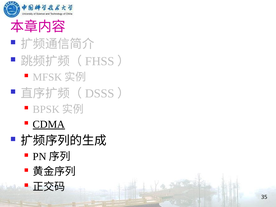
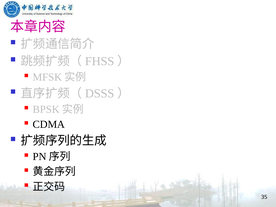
CDMA underline: present -> none (49, 124)
